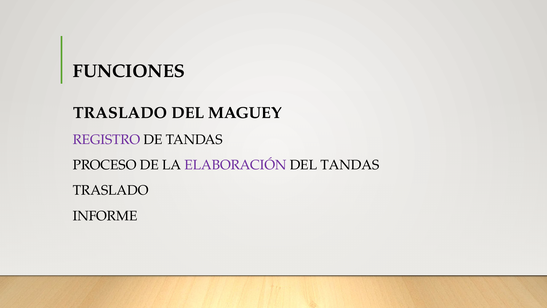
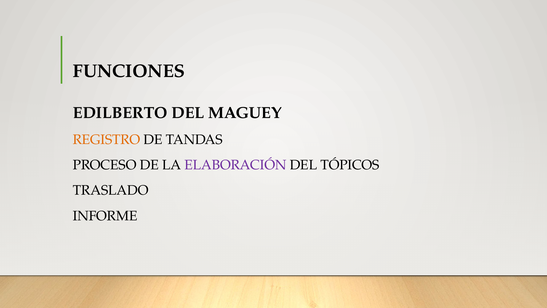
TRASLADO: TRASLADO -> EDILBERTO (120, 113)
REGISTRO colour: purple -> orange (107, 139)
DEL TANDAS: TANDAS -> TÓPICOS (350, 165)
